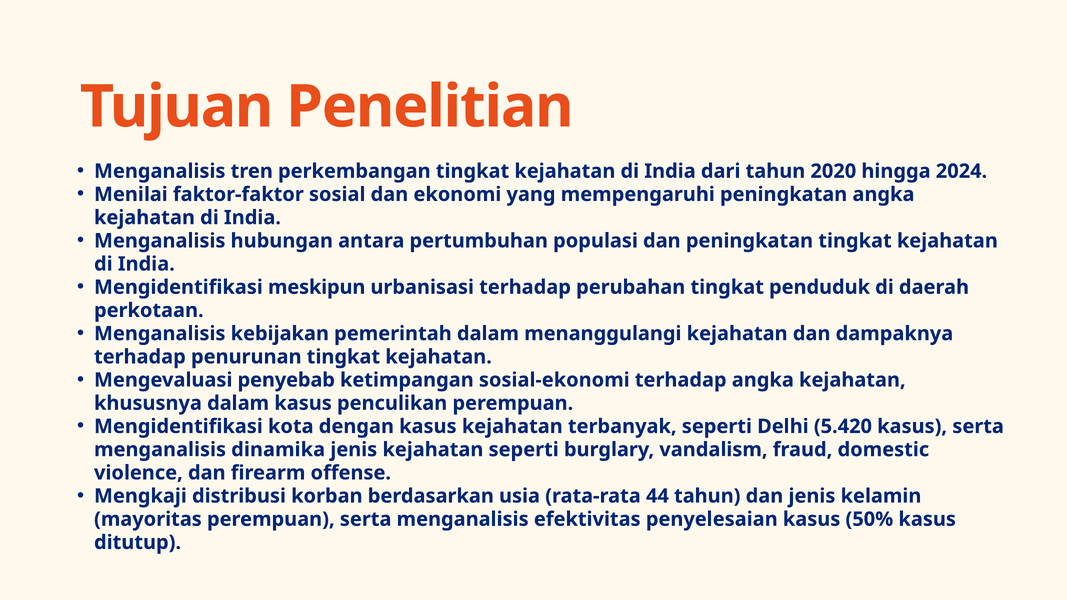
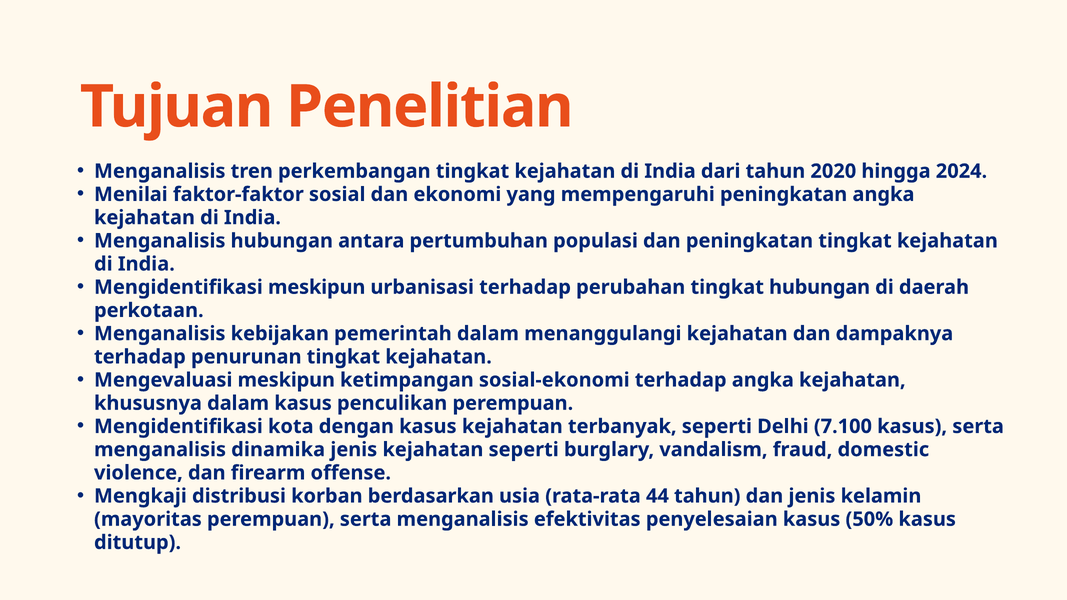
tingkat penduduk: penduduk -> hubungan (820, 287)
Mengevaluasi penyebab: penyebab -> meskipun (286, 380)
5.420: 5.420 -> 7.100 (843, 427)
